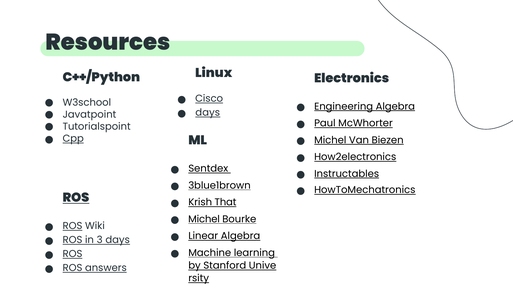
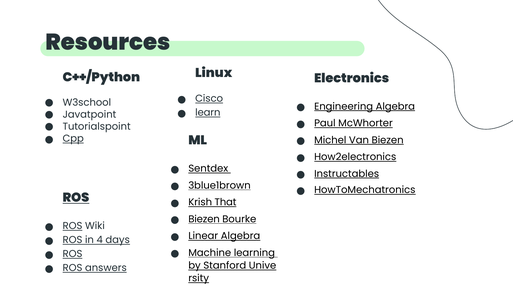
days: days -> learn (208, 112)
Michel: Michel -> Biezen (204, 219)
3: 3 -> 4 (100, 240)
